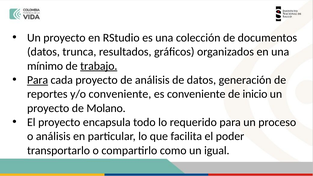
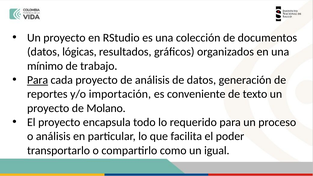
trunca: trunca -> lógicas (79, 52)
trabajo underline: present -> none (99, 66)
y/o conveniente: conveniente -> importación (120, 94)
inicio: inicio -> texto (255, 94)
